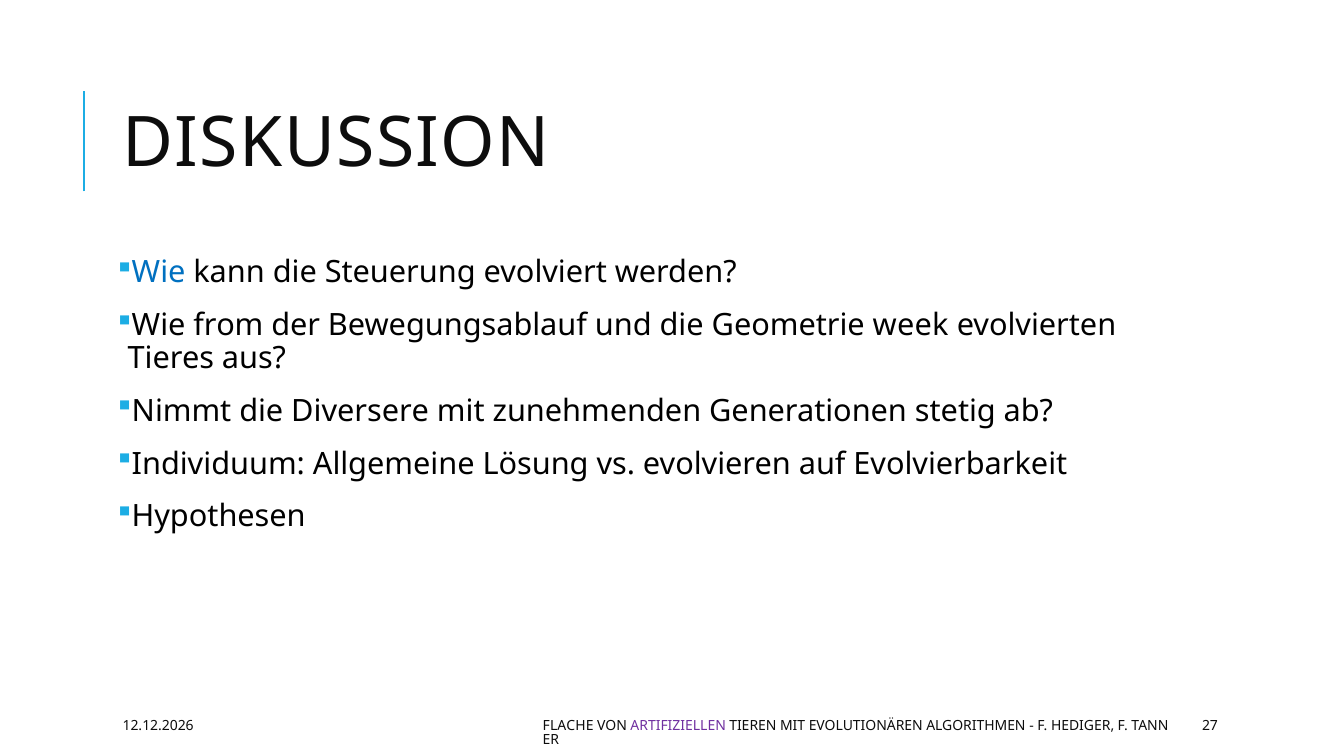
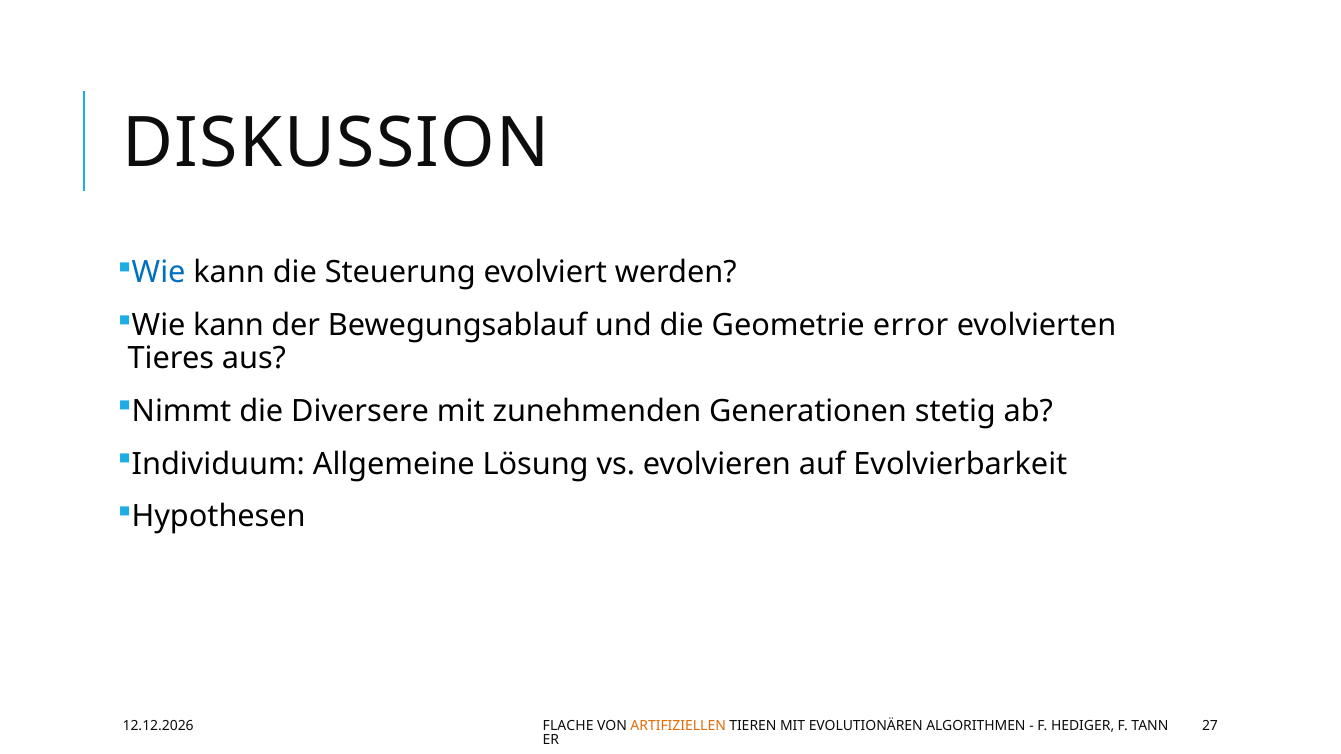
from: from -> kann (229, 326)
week: week -> error (911, 326)
ARTIFIZIELLEN colour: purple -> orange (678, 727)
